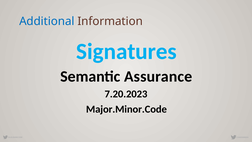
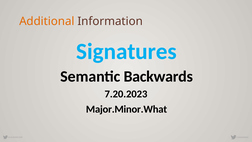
Additional colour: blue -> orange (47, 21)
Assurance: Assurance -> Backwards (158, 76)
Major.Minor.Code: Major.Minor.Code -> Major.Minor.What (126, 109)
